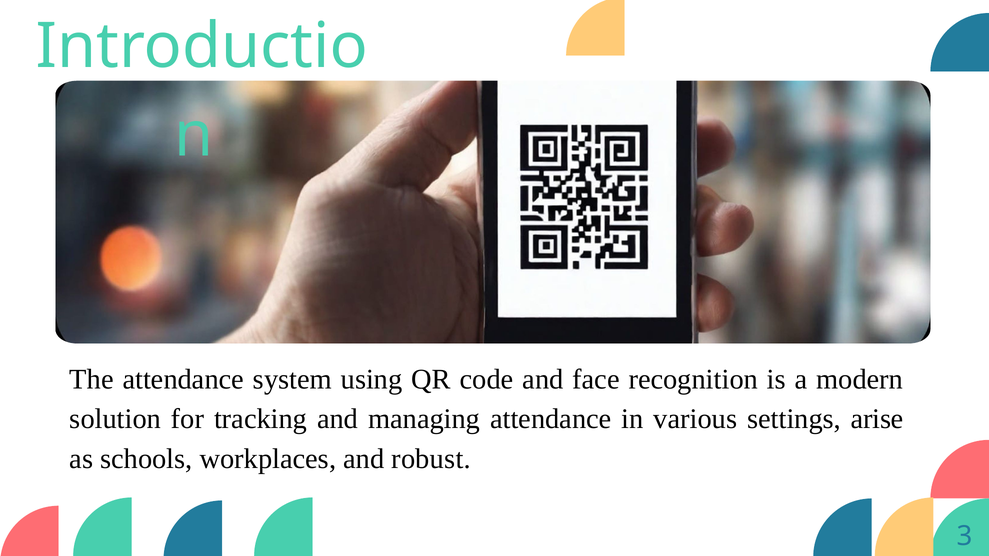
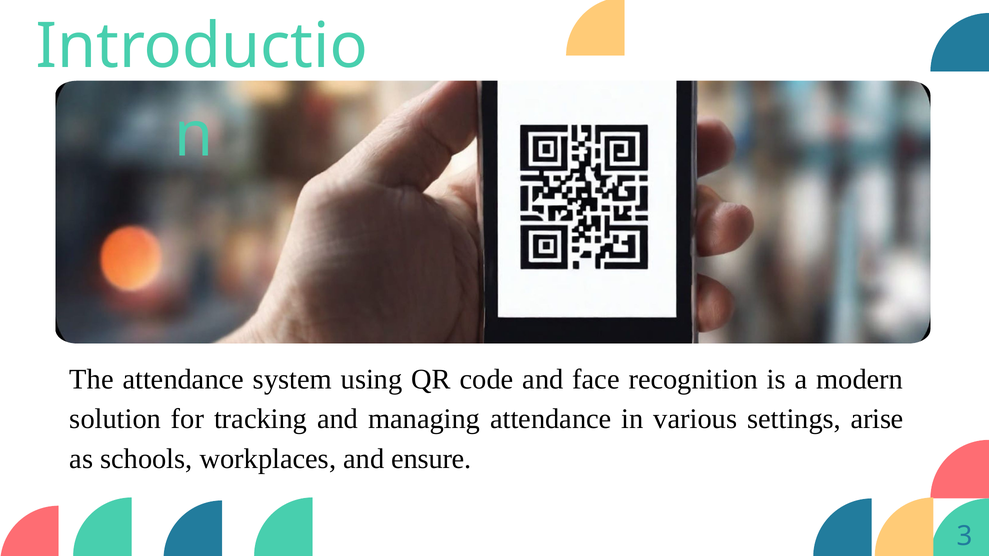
robust: robust -> ensure (431, 459)
